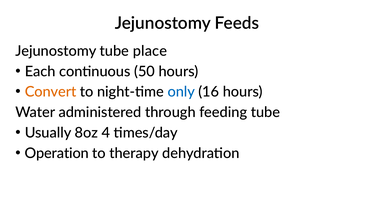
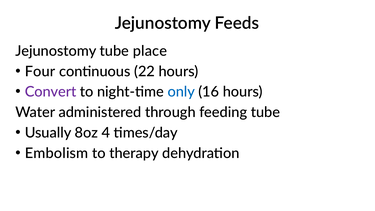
Each: Each -> Four (40, 71)
50: 50 -> 22 (145, 71)
Convert colour: orange -> purple (51, 92)
Operation: Operation -> Embolism (57, 153)
